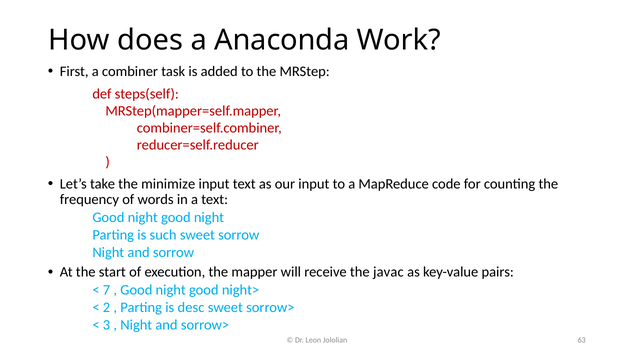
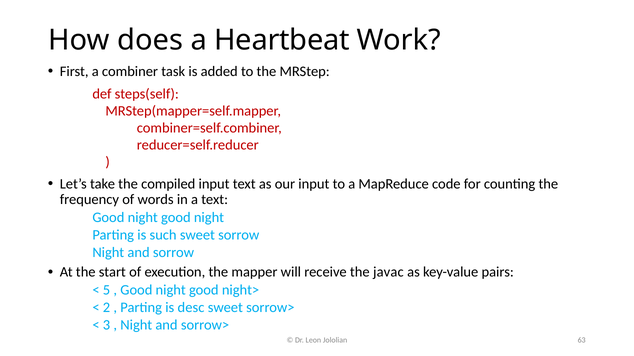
Anaconda: Anaconda -> Heartbeat (282, 40)
minimize: minimize -> compiled (168, 184)
7: 7 -> 5 (107, 290)
